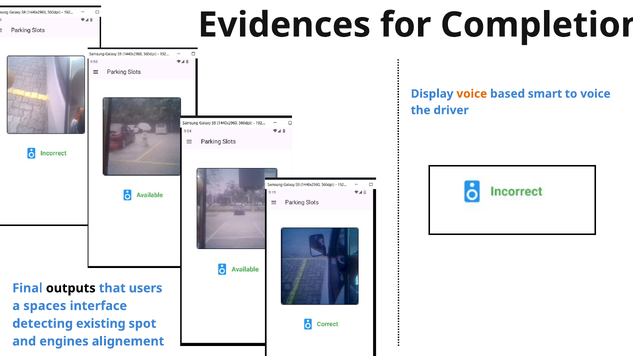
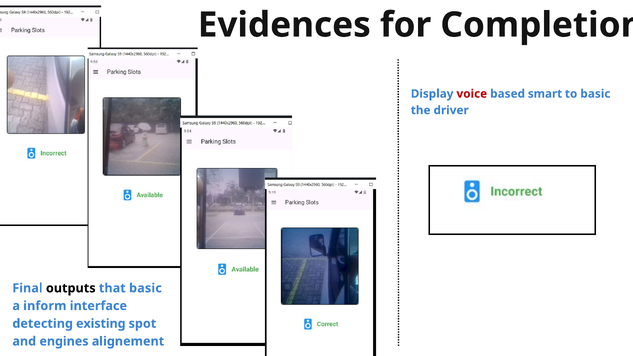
voice colour: orange -> red (472, 94)
to voice: voice -> basic (595, 94)
that users: users -> basic (145, 288)
spaces: spaces -> inform (45, 306)
